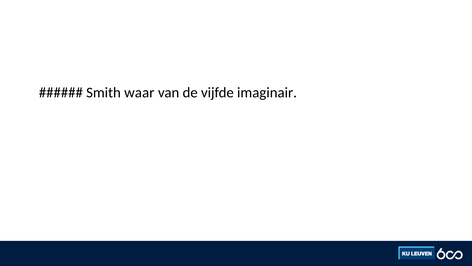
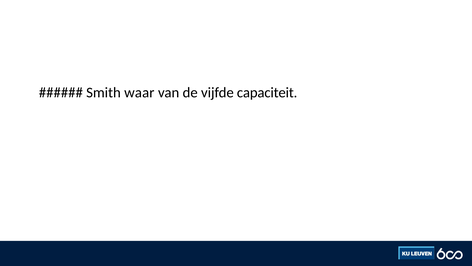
imaginair: imaginair -> capaciteit (267, 92)
